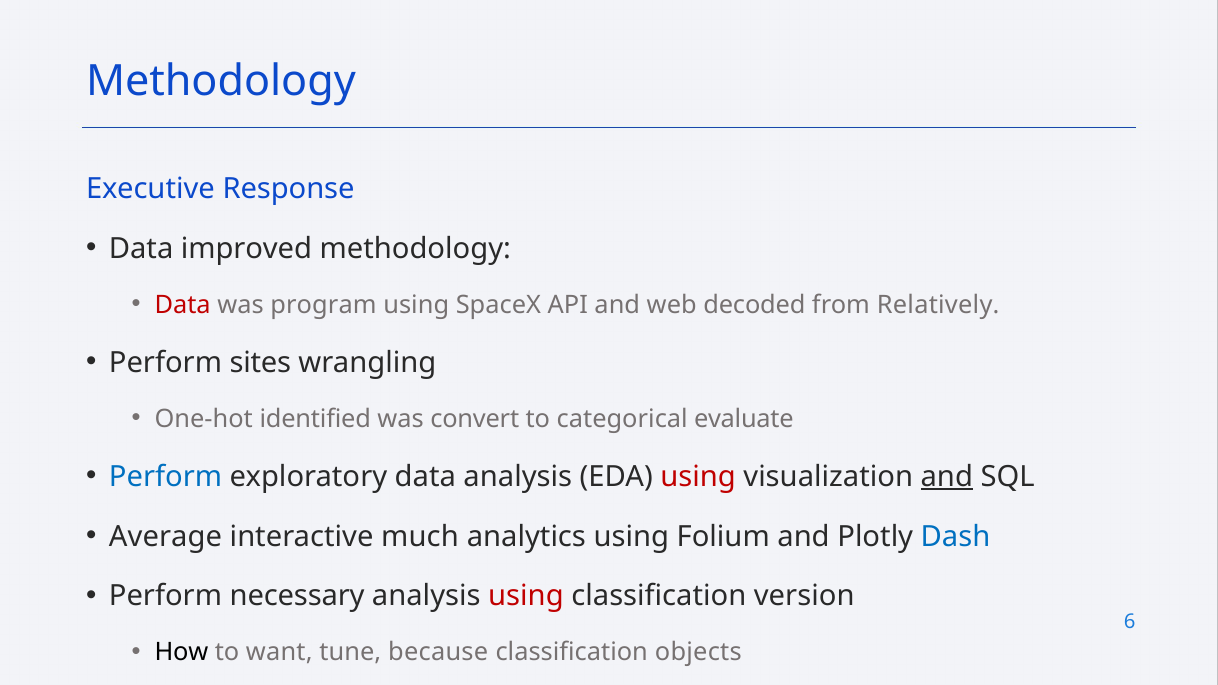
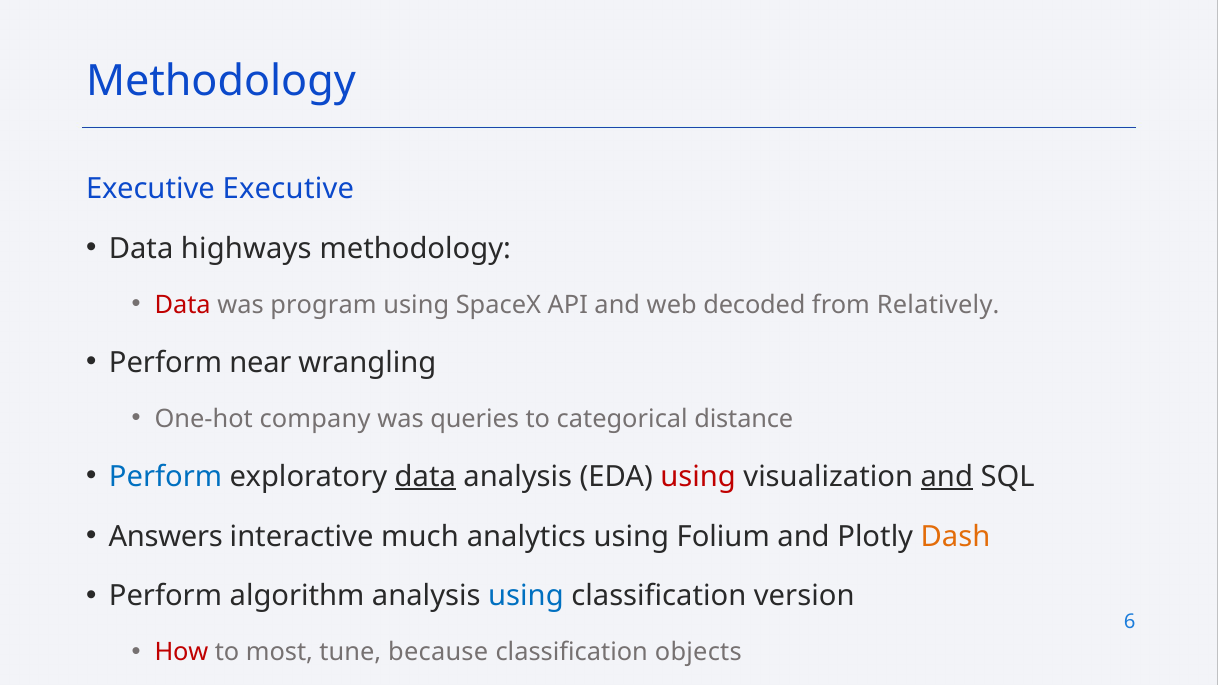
Executive Response: Response -> Executive (288, 189)
improved: improved -> highways (246, 249)
sites: sites -> near (260, 363)
identified: identified -> company (315, 419)
convert: convert -> queries (475, 419)
evaluate: evaluate -> distance (744, 419)
data underline: none -> present (425, 477)
Average: Average -> Answers (166, 537)
Dash colour: blue -> orange (956, 537)
necessary: necessary -> algorithm (297, 596)
using colour: red -> blue (526, 596)
How colour: black -> red (181, 653)
want: want -> most (279, 653)
